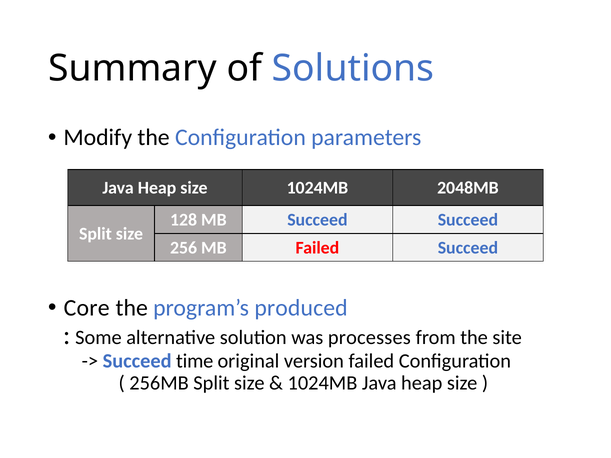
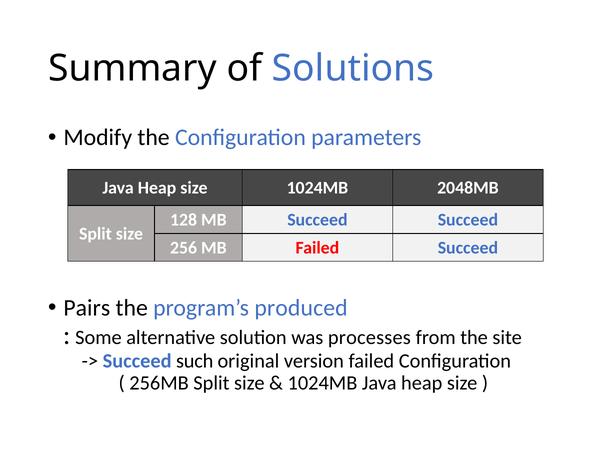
Core: Core -> Pairs (87, 308)
time: time -> such (195, 361)
